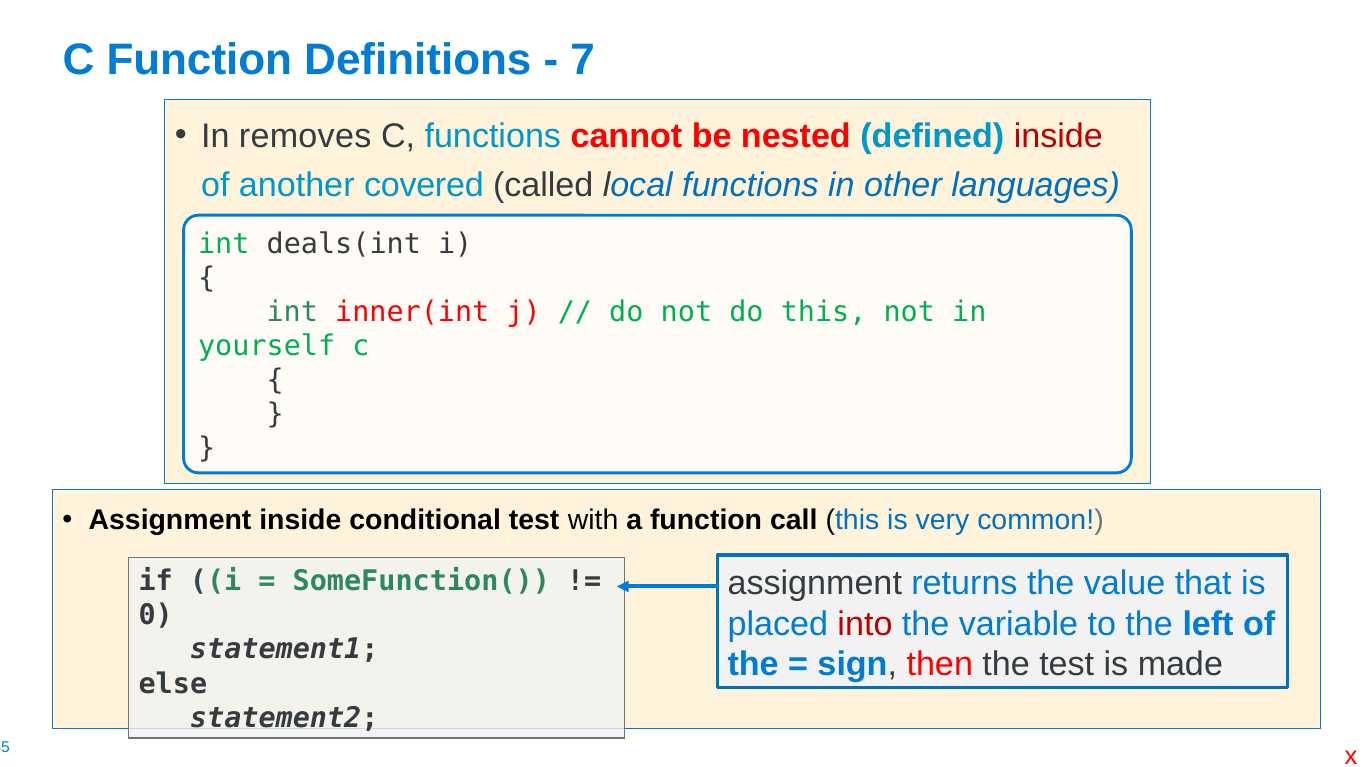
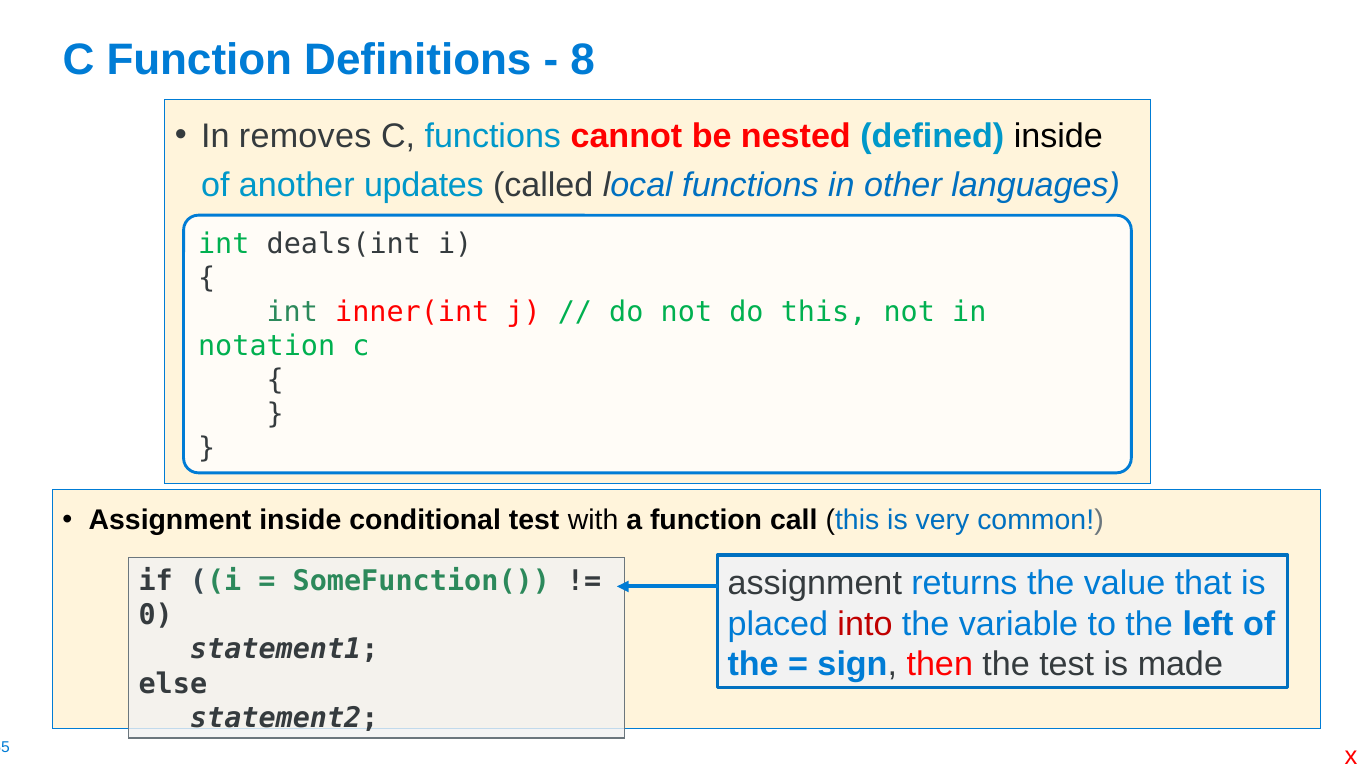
7: 7 -> 8 (583, 60)
inside colour: red -> black (1058, 136)
covered: covered -> updates (424, 185)
yourself: yourself -> notation (267, 346)
